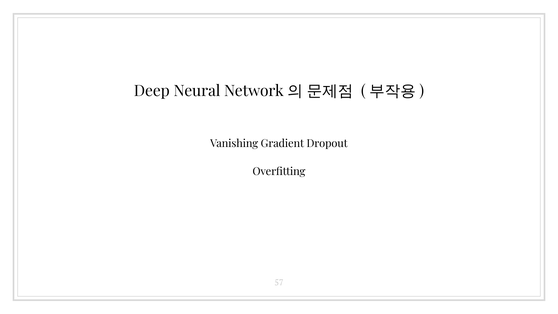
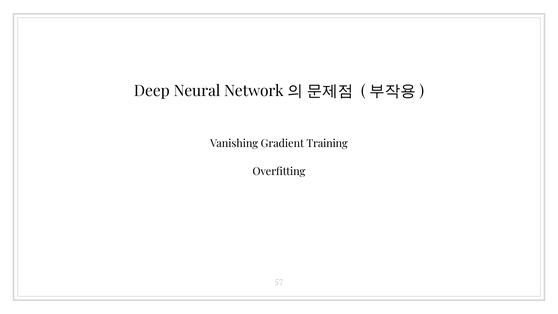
Dropout: Dropout -> Training (327, 144)
